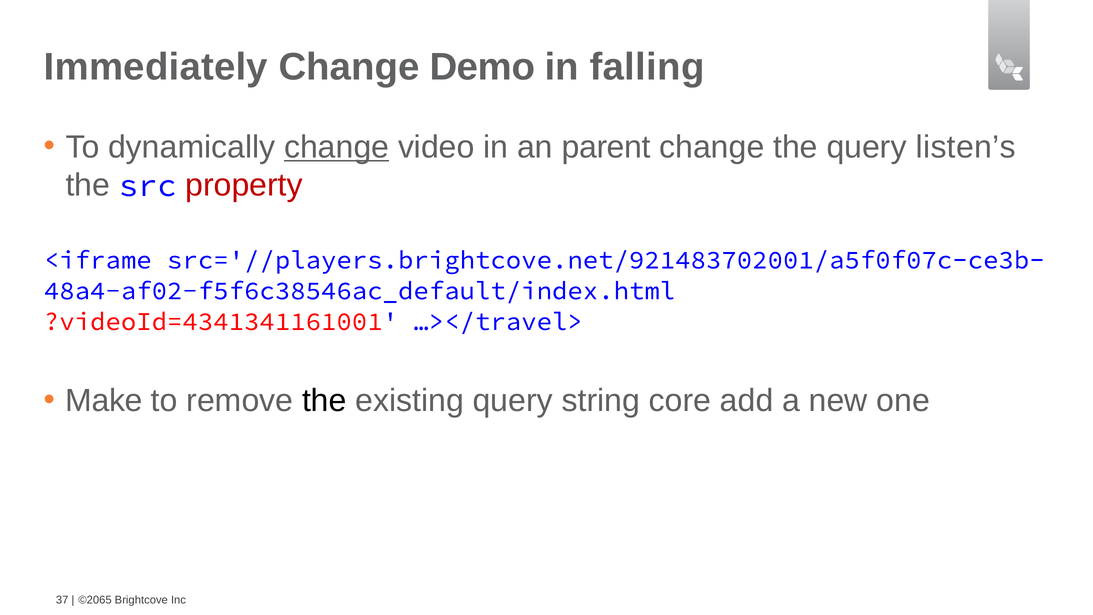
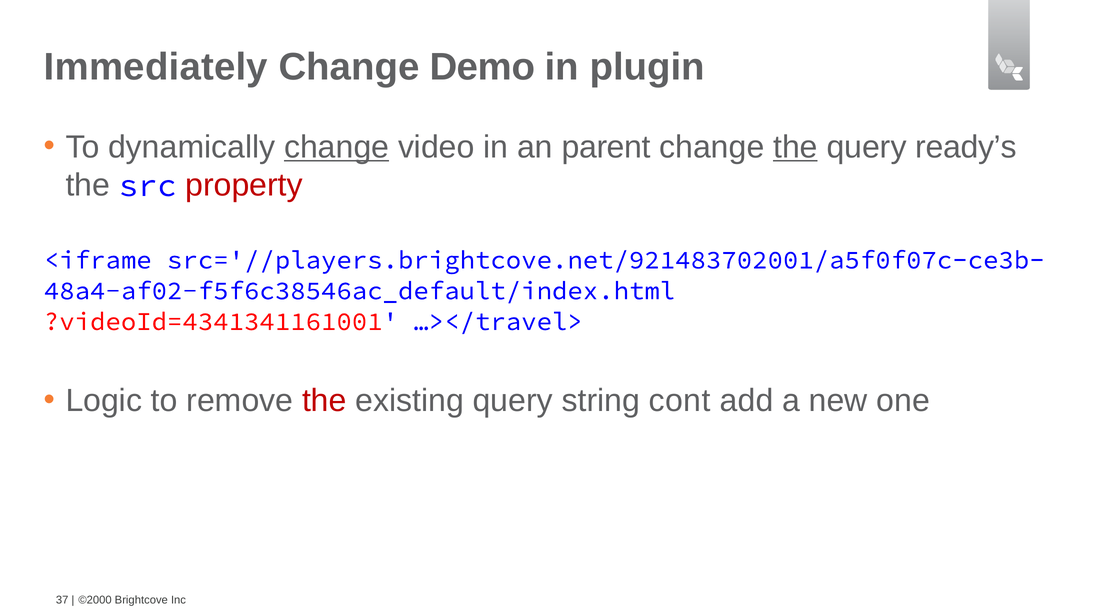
falling: falling -> plugin (647, 67)
the underline: none -> present (795, 147)
listen’s: listen’s -> ready’s (966, 147)
Make: Make -> Logic (104, 401)
the colour: black -> red (324, 401)
core: core -> cont (680, 401)
©2065: ©2065 -> ©2000 (95, 600)
